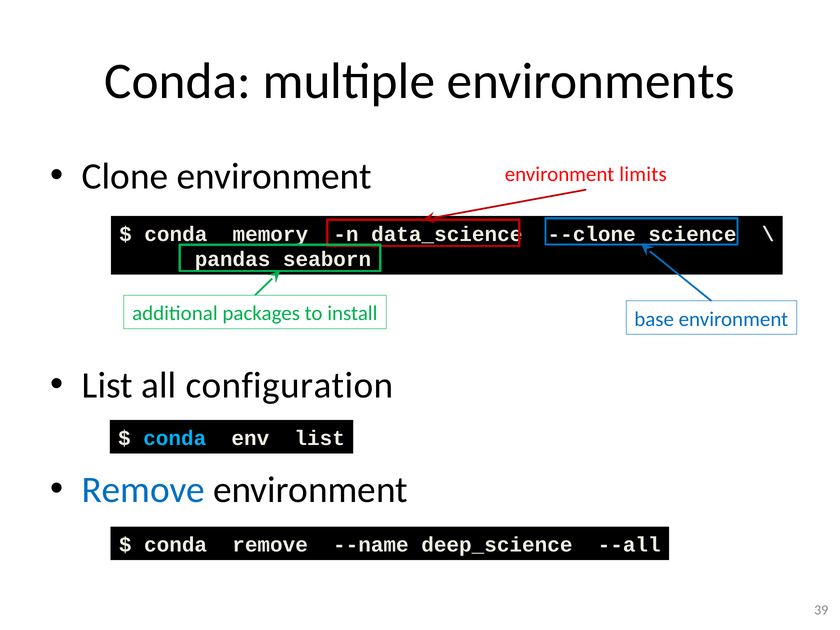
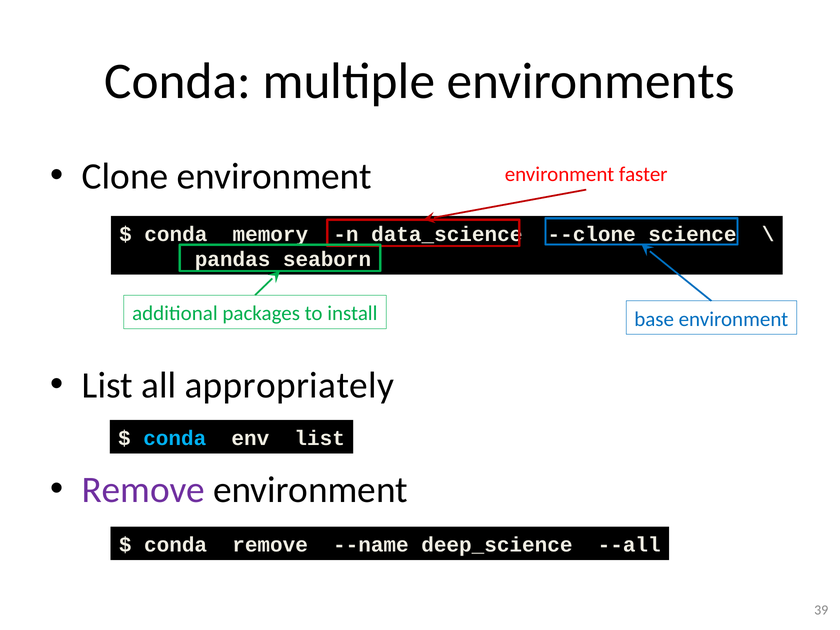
limits: limits -> faster (643, 174)
configuration: configuration -> appropriately (289, 385)
Remove colour: blue -> purple (143, 490)
